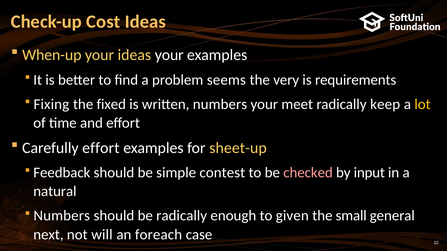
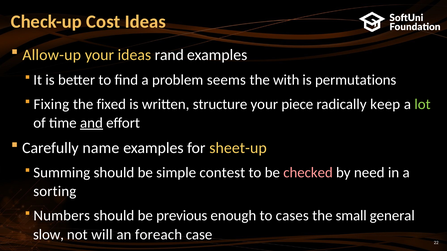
When-up: When-up -> Allow-up (52, 55)
ideas your: your -> rand (169, 55)
very: very -> with (286, 80)
requirements: requirements -> permutations (356, 80)
written numbers: numbers -> structure (220, 104)
meet: meet -> piece (297, 104)
lot colour: yellow -> light green (423, 104)
and underline: none -> present (91, 123)
Carefully effort: effort -> name (101, 148)
Feedback: Feedback -> Summing (62, 173)
input: input -> need (369, 173)
natural: natural -> sorting (55, 192)
be radically: radically -> previous (182, 216)
given: given -> cases (292, 216)
next: next -> slow (48, 235)
